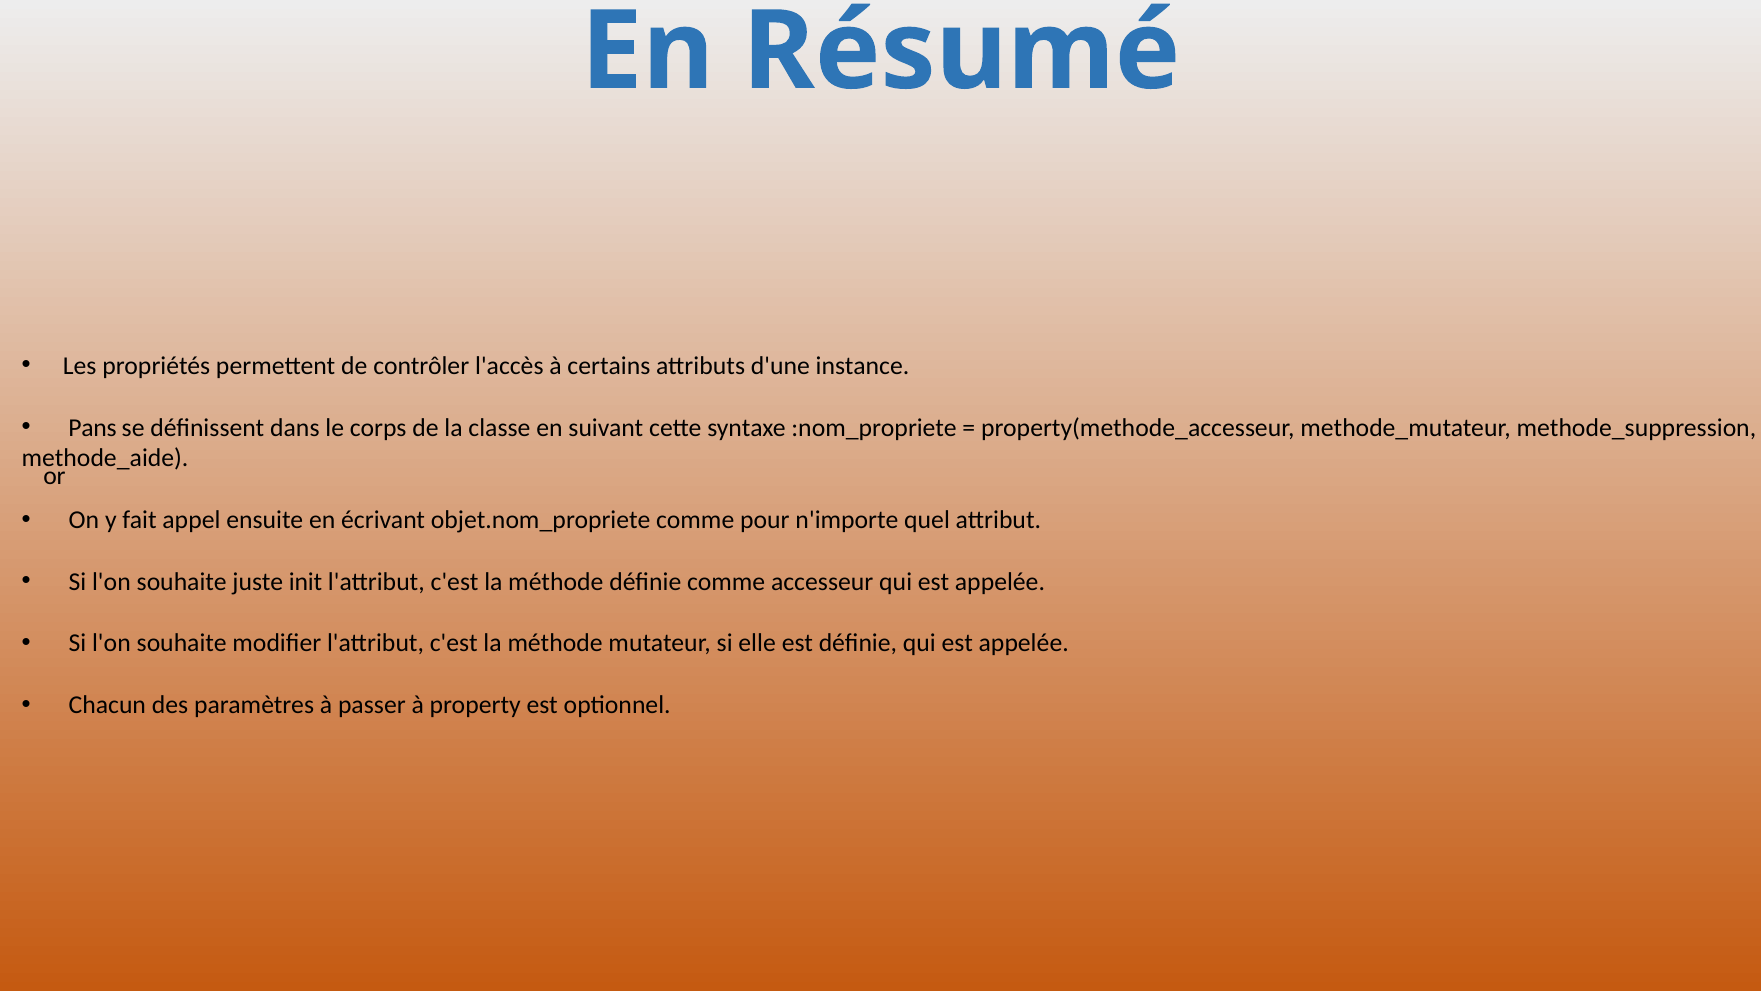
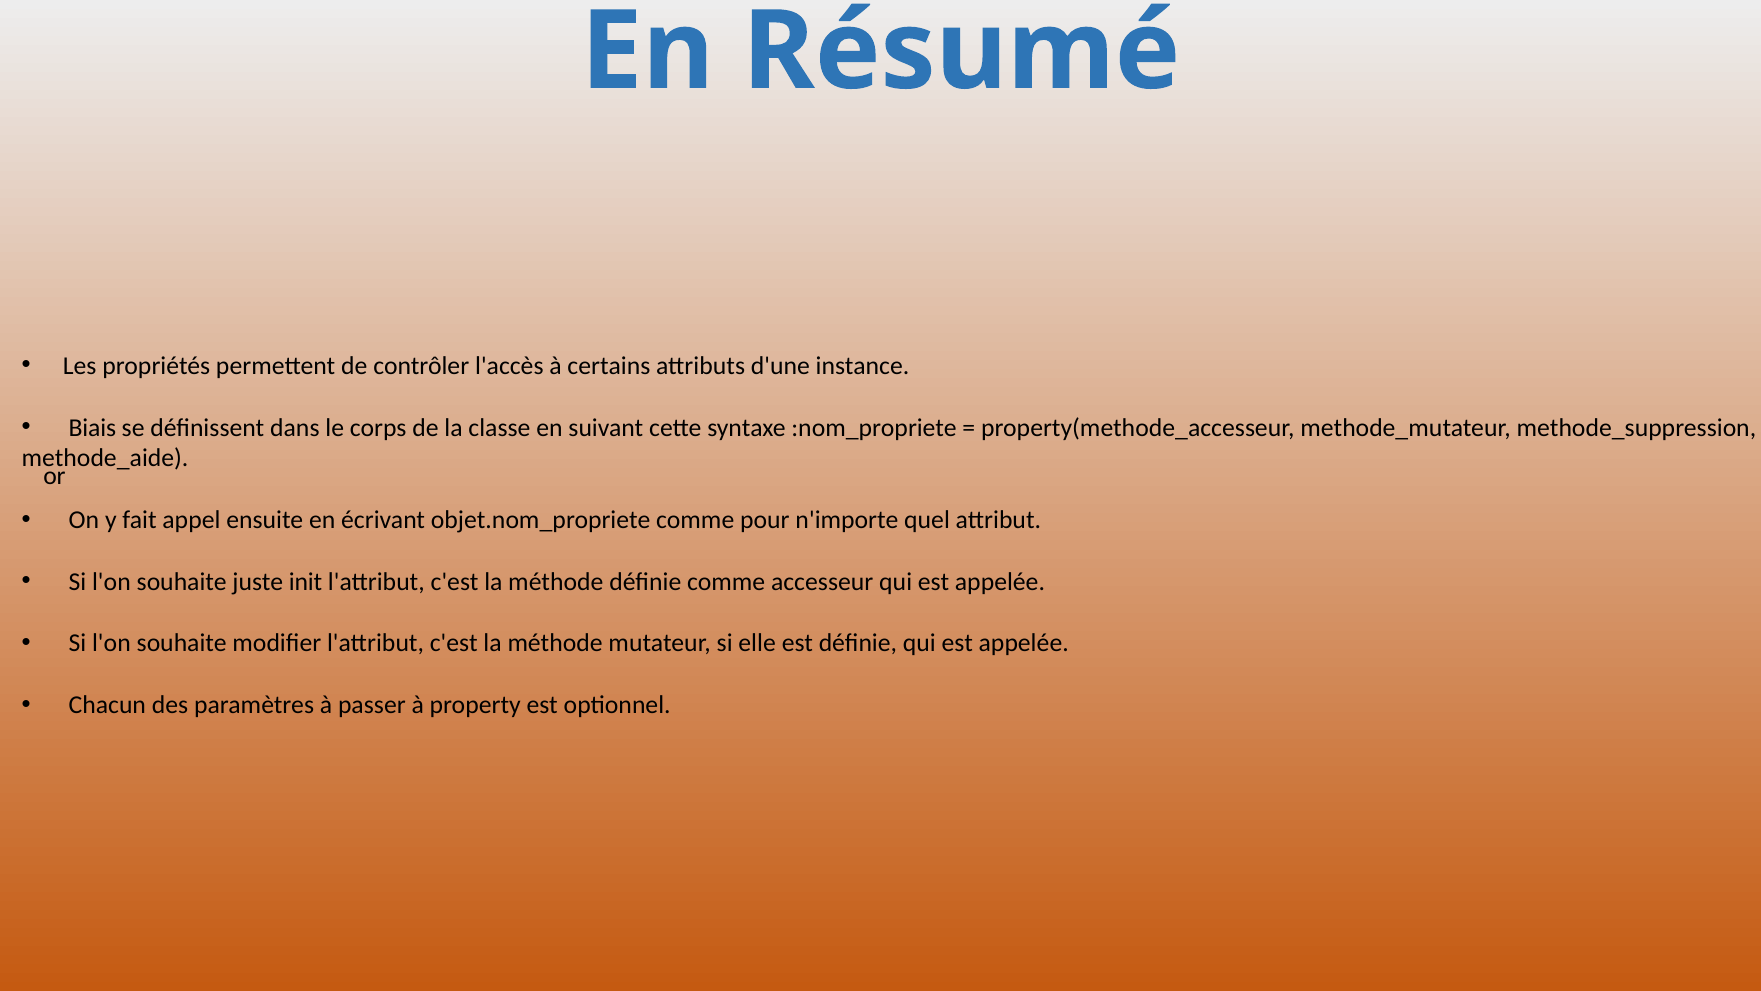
Pans: Pans -> Biais (92, 427)
